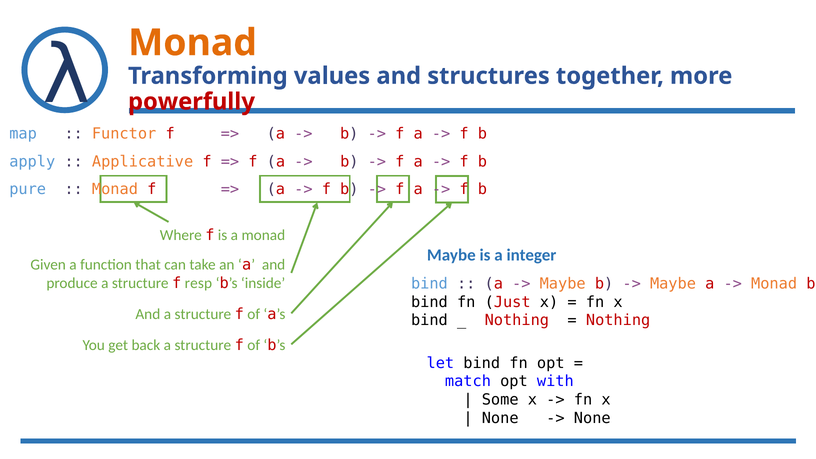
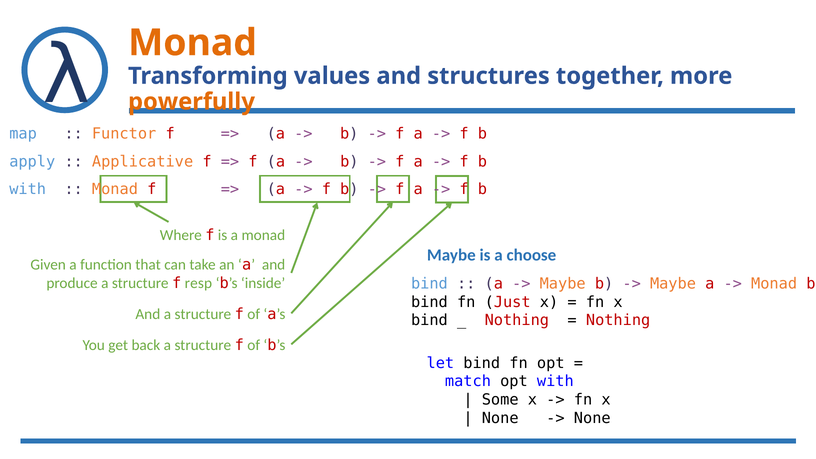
powerfully colour: red -> orange (191, 102)
pure: pure -> with (28, 189)
integer: integer -> choose (531, 255)
